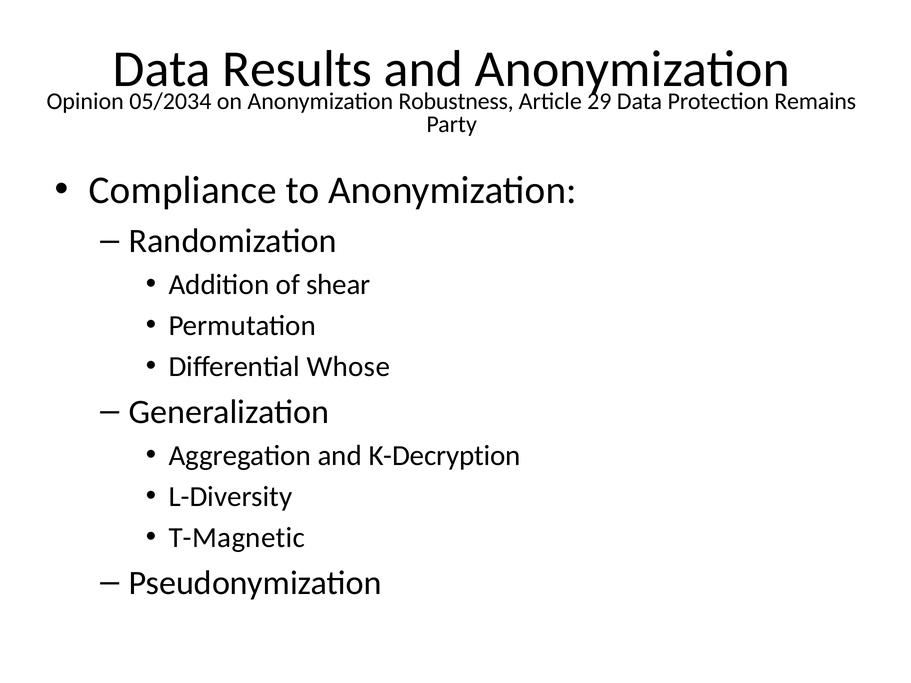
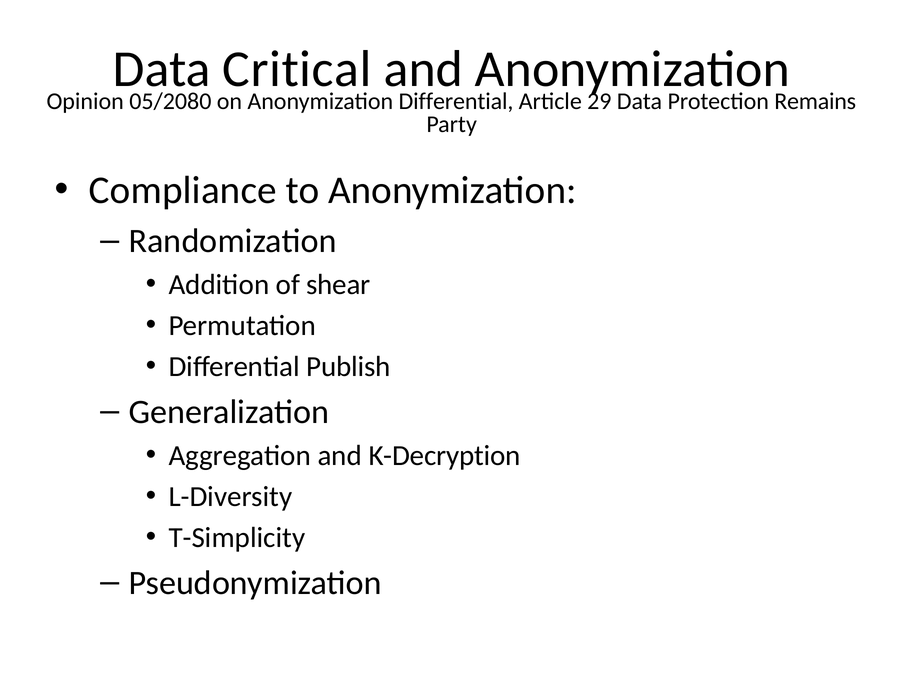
Results: Results -> Critical (297, 69)
05/2034: 05/2034 -> 05/2080 (170, 101)
Anonymization Robustness: Robustness -> Differential (456, 101)
Whose: Whose -> Publish (349, 367)
T-Magnetic: T-Magnetic -> T-Simplicity (237, 538)
